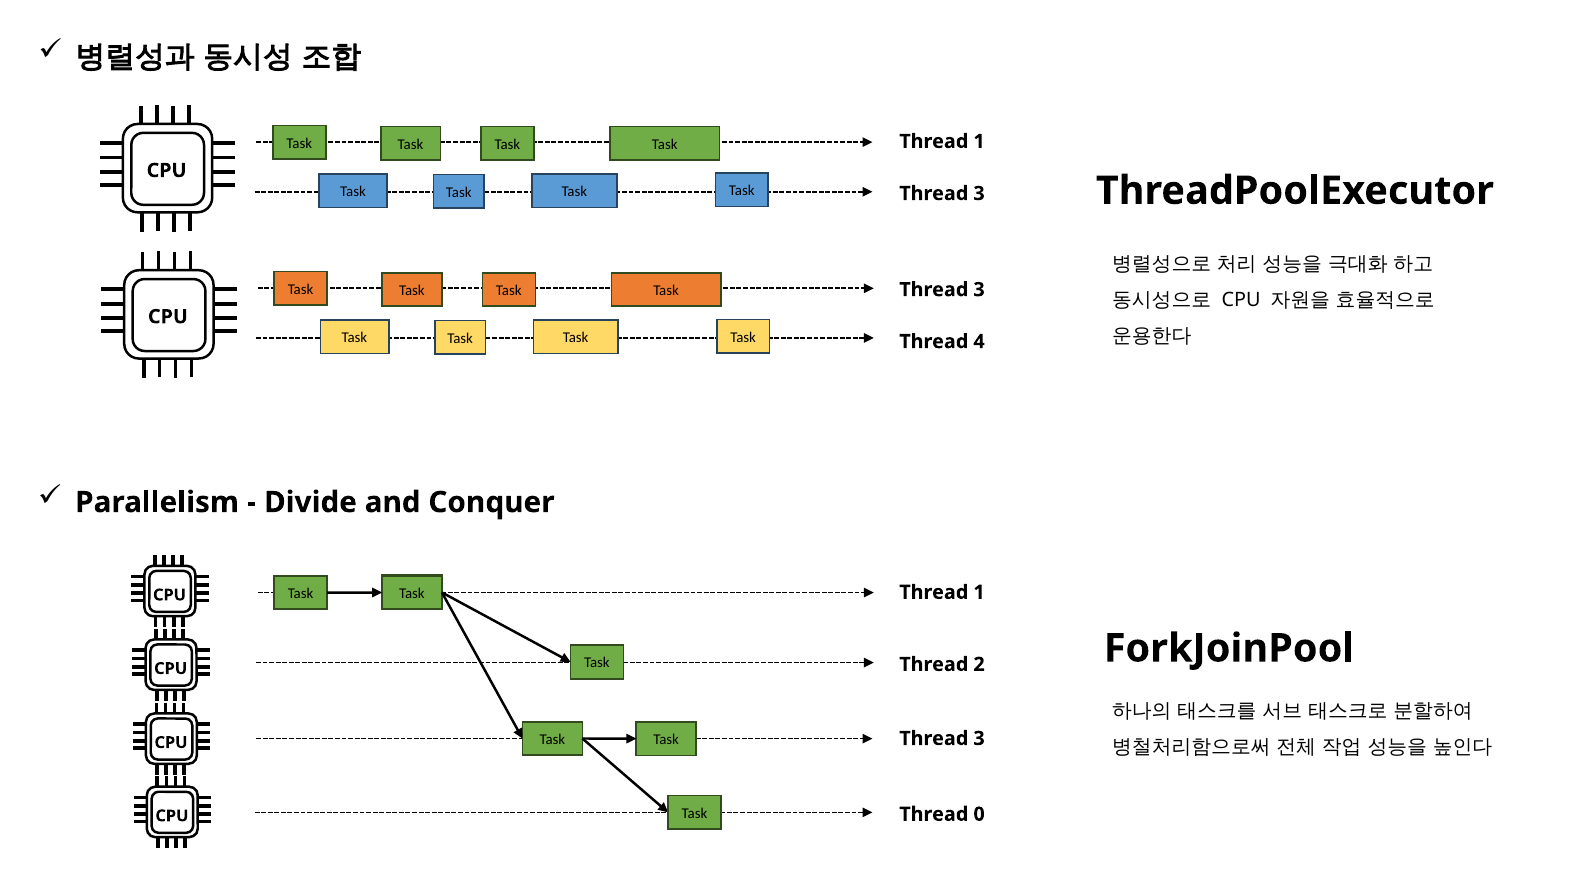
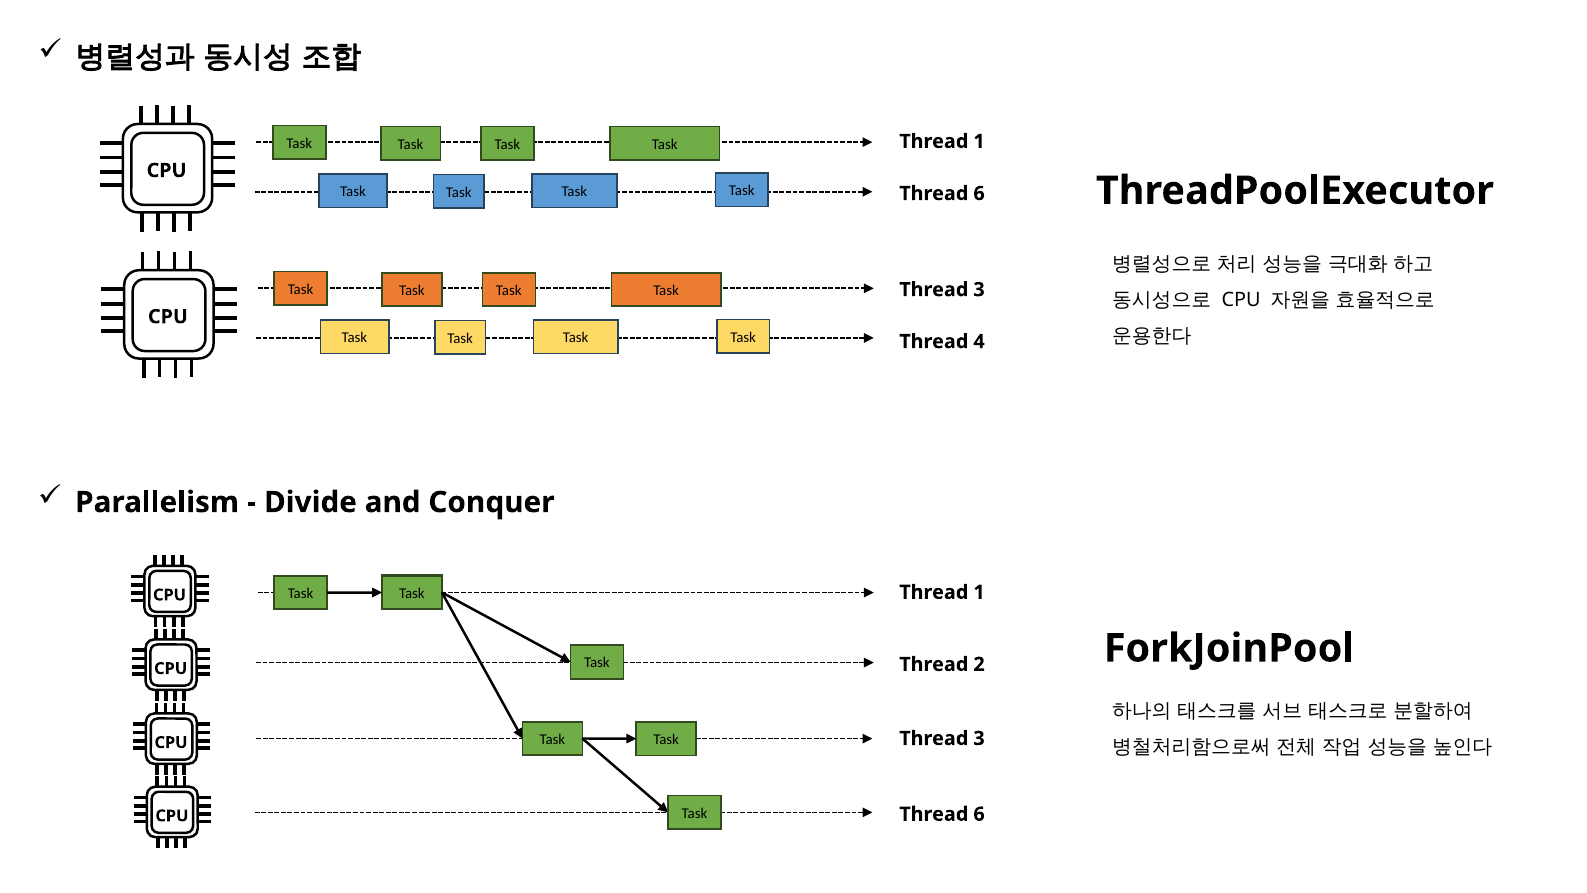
3: 3 -> 6 (979, 193)
0: 0 -> 6 (979, 814)
